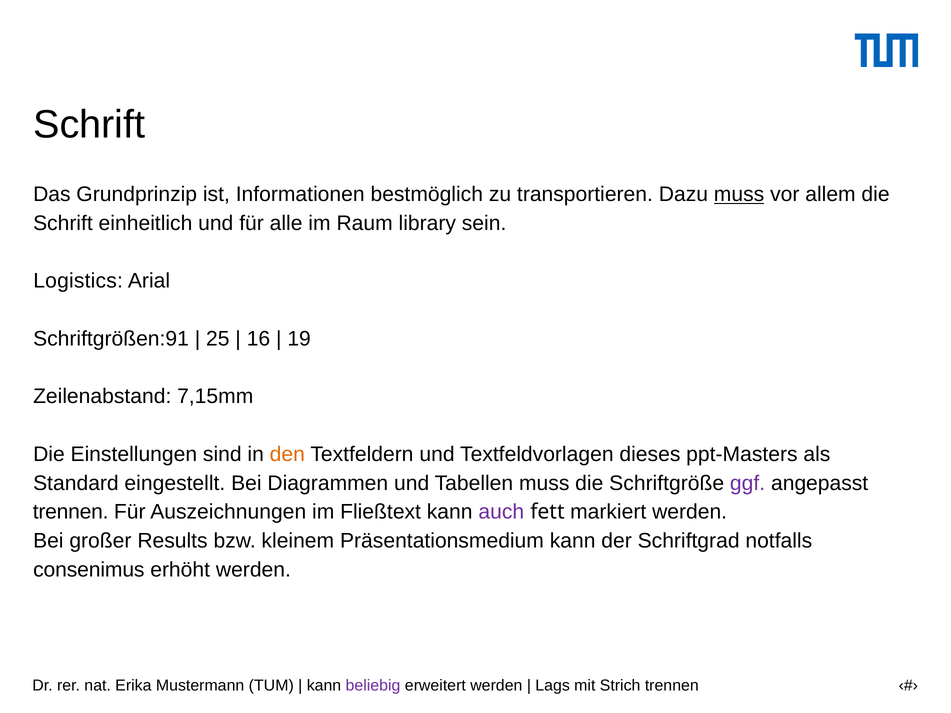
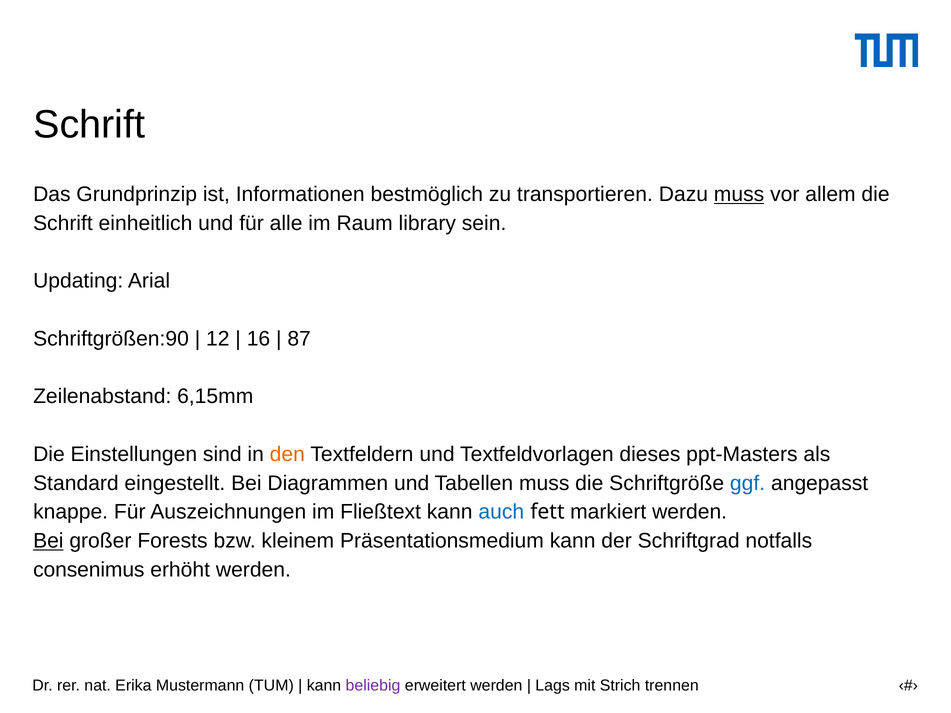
Logistics: Logistics -> Updating (78, 281)
Schriftgrößen:91: Schriftgrößen:91 -> Schriftgrößen:90 (111, 339)
25: 25 -> 12 (218, 339)
19: 19 -> 87 (299, 339)
7,15mm: 7,15mm -> 6,15mm (215, 397)
ggf colour: purple -> blue (748, 483)
trennen: trennen -> knappe (71, 512)
auch colour: purple -> blue (501, 512)
Bei underline: none -> present (48, 541)
Results: Results -> Forests (172, 541)
